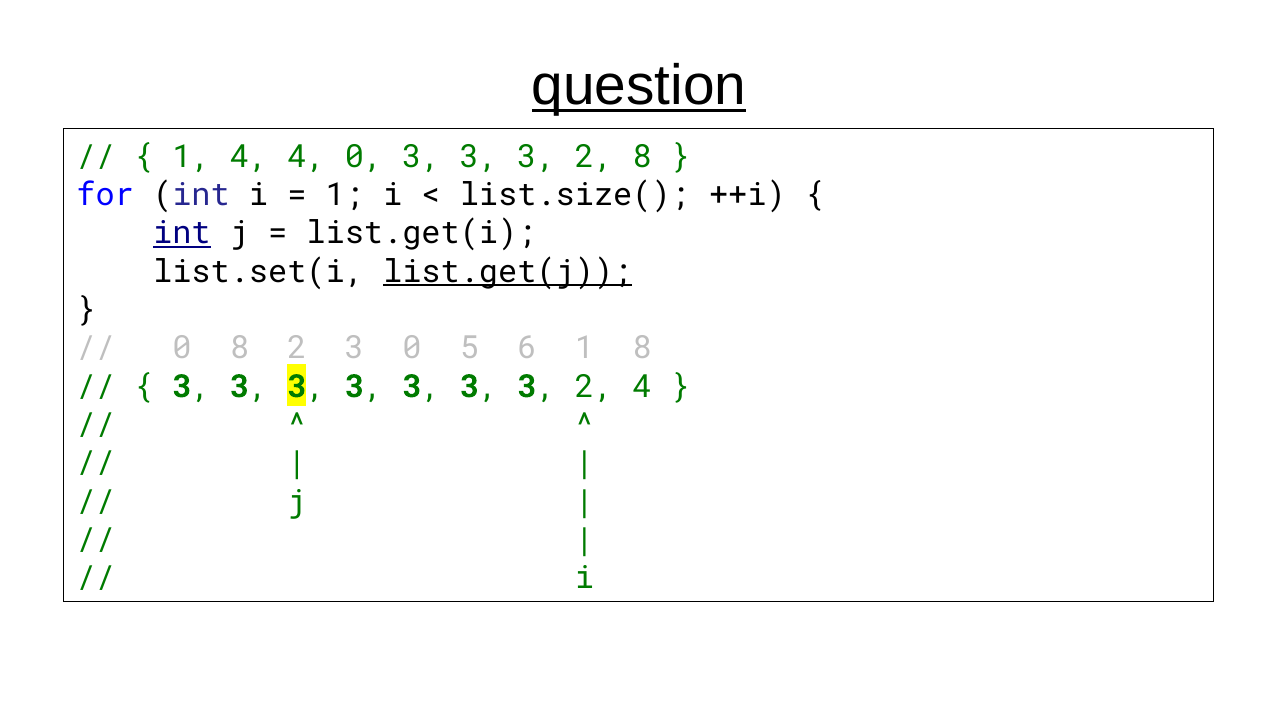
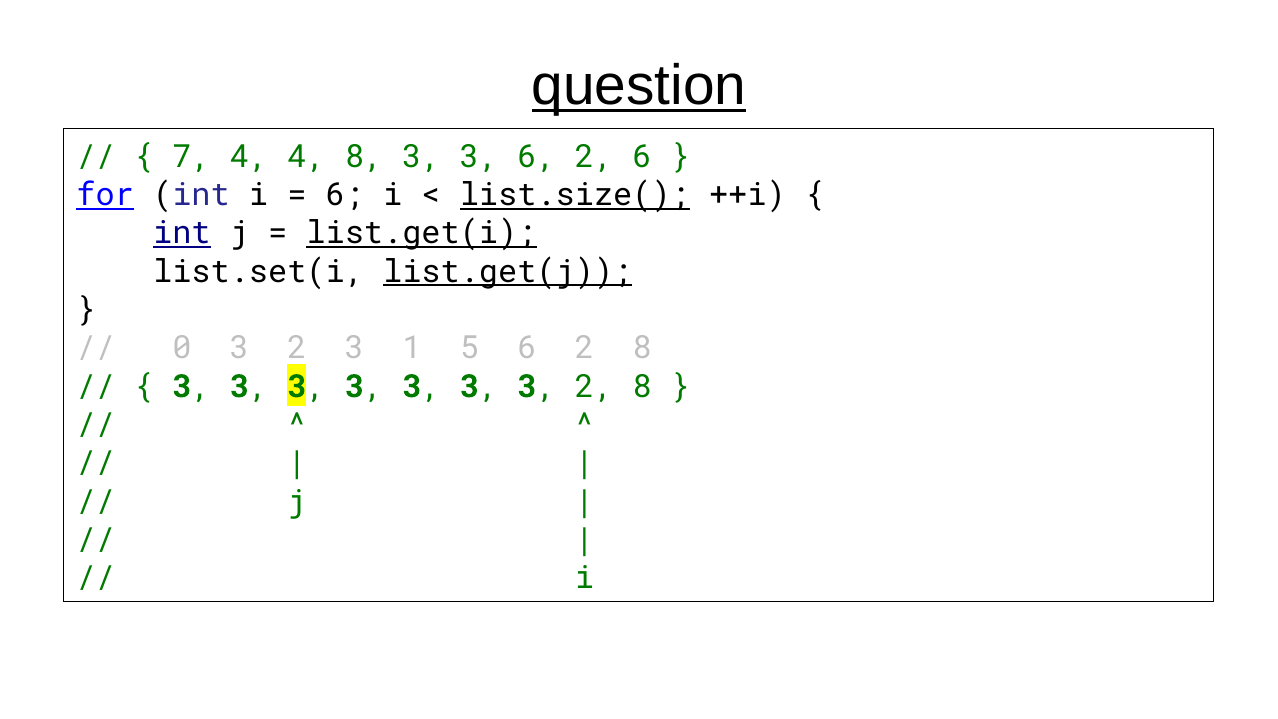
1: 1 -> 7 (191, 157)
4 0: 0 -> 8 (364, 157)
3: 3 -> 6 (537, 157)
2 8: 8 -> 6 (642, 157)
for underline: none -> present (105, 195)
1: 1 -> 6 (345, 195)
list.size( underline: none -> present (575, 195)
list.get(i underline: none -> present (421, 233)
0 8: 8 -> 3 (239, 348)
3 0: 0 -> 1 (412, 348)
5 6 1: 1 -> 2 (584, 348)
3 2 4: 4 -> 8 (642, 387)
